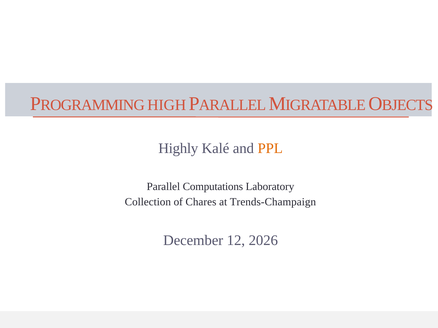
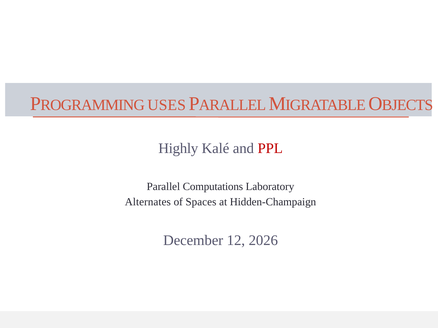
HIGH: HIGH -> USES (167, 105)
PPL colour: orange -> red (270, 148)
Collection: Collection -> Alternates (148, 202)
Chares: Chares -> Spaces (201, 202)
Trends-Champaign: Trends-Champaign -> Hidden-Champaign (273, 202)
